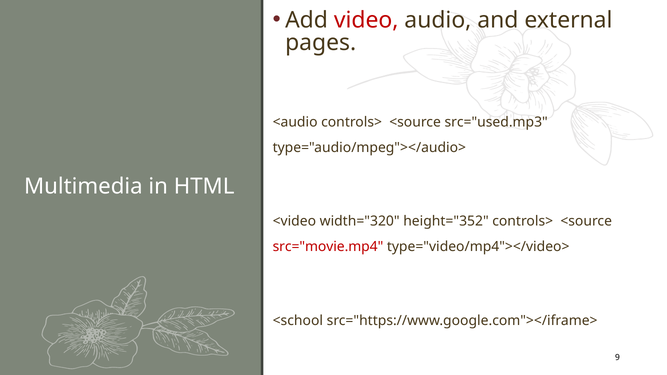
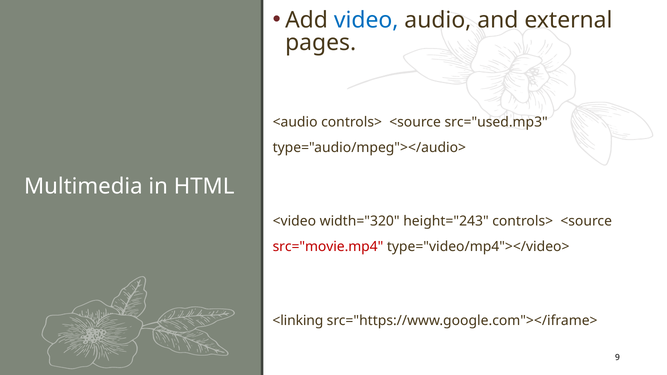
video colour: red -> blue (366, 20)
height="352: height="352 -> height="243 (446, 221)
<school: <school -> <linking (298, 321)
